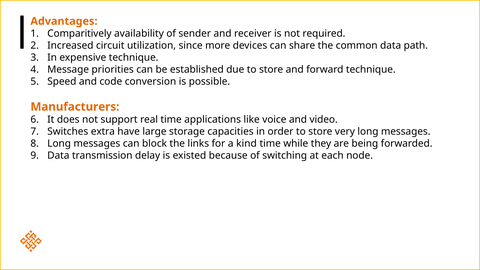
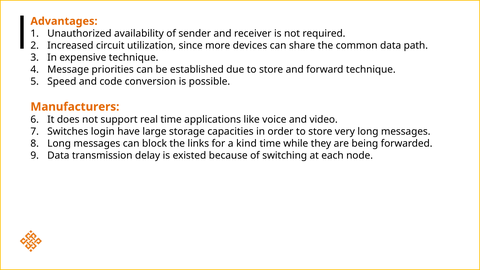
Comparitively: Comparitively -> Unauthorized (79, 34)
extra: extra -> login (103, 132)
